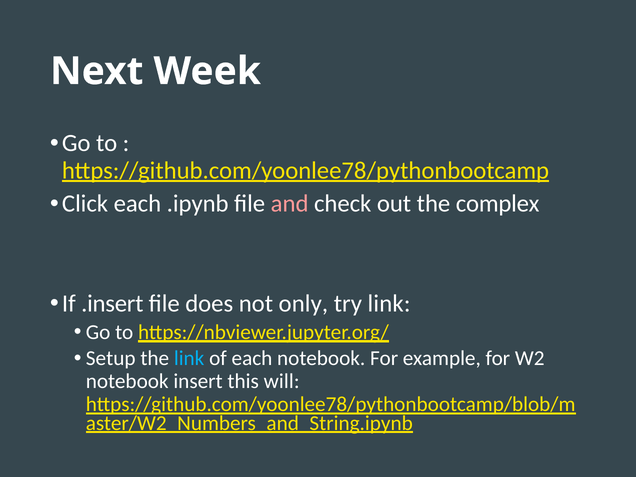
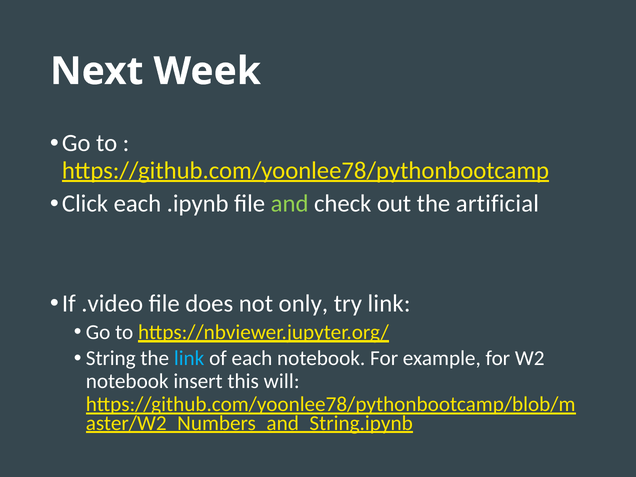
and colour: pink -> light green (290, 204)
complex: complex -> artificial (497, 204)
.insert: .insert -> .video (112, 304)
Setup: Setup -> String (111, 358)
